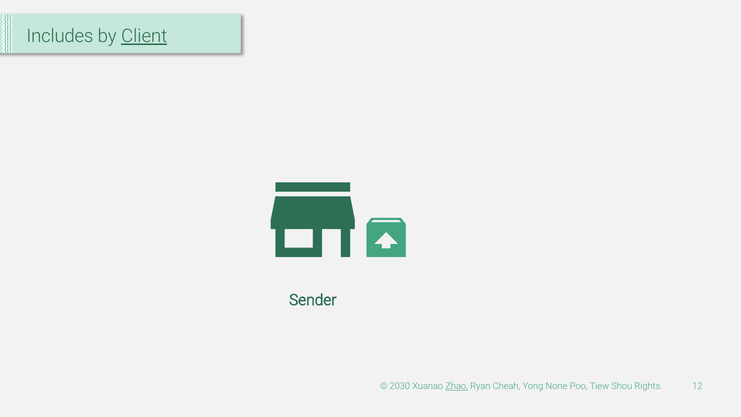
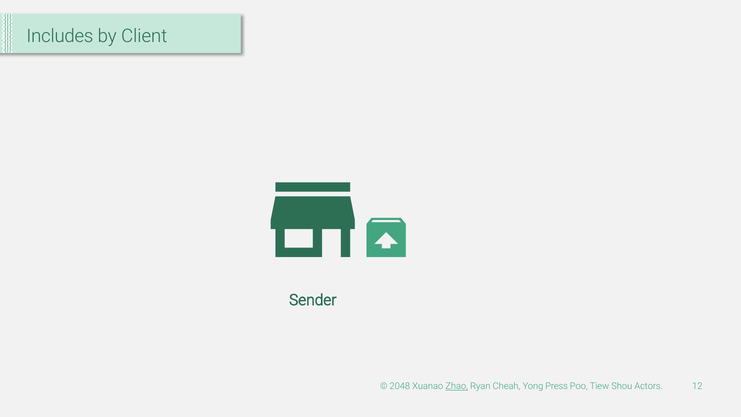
Client underline: present -> none (144, 36)
2030: 2030 -> 2048 (400, 386)
None: None -> Press (557, 386)
Rights: Rights -> Actors (649, 386)
